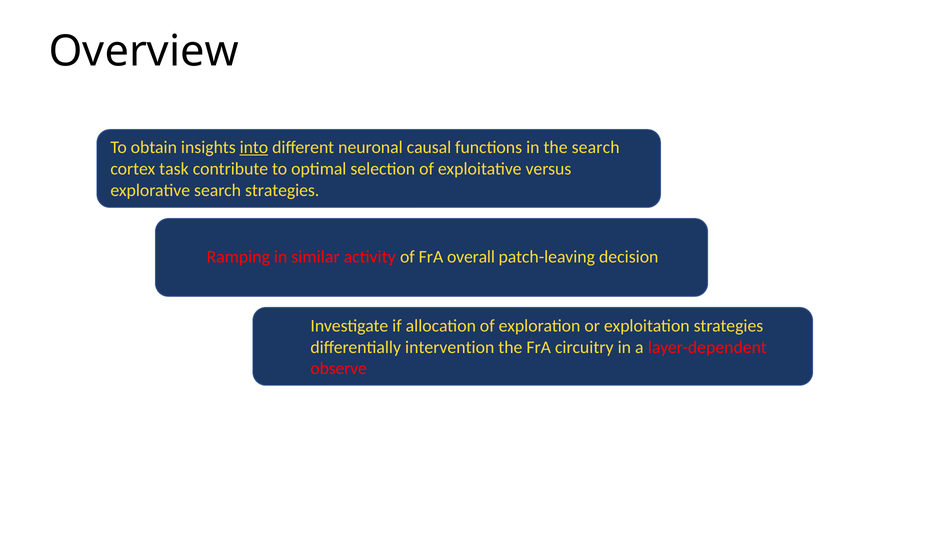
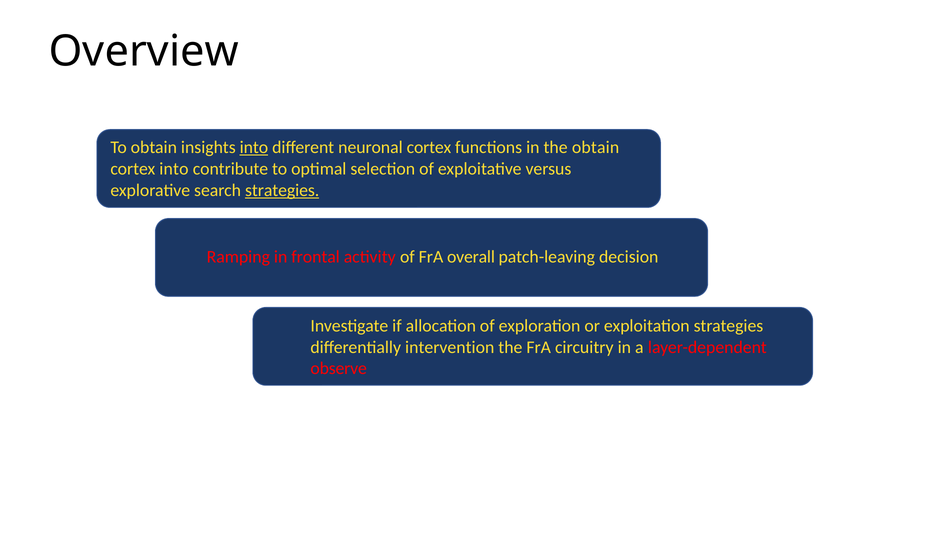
neuronal causal: causal -> cortex (429, 147)
the search: search -> obtain (596, 147)
cortex task: task -> into (174, 169)
strategies underline: none -> present (282, 190)
similar: similar -> frontal (316, 257)
